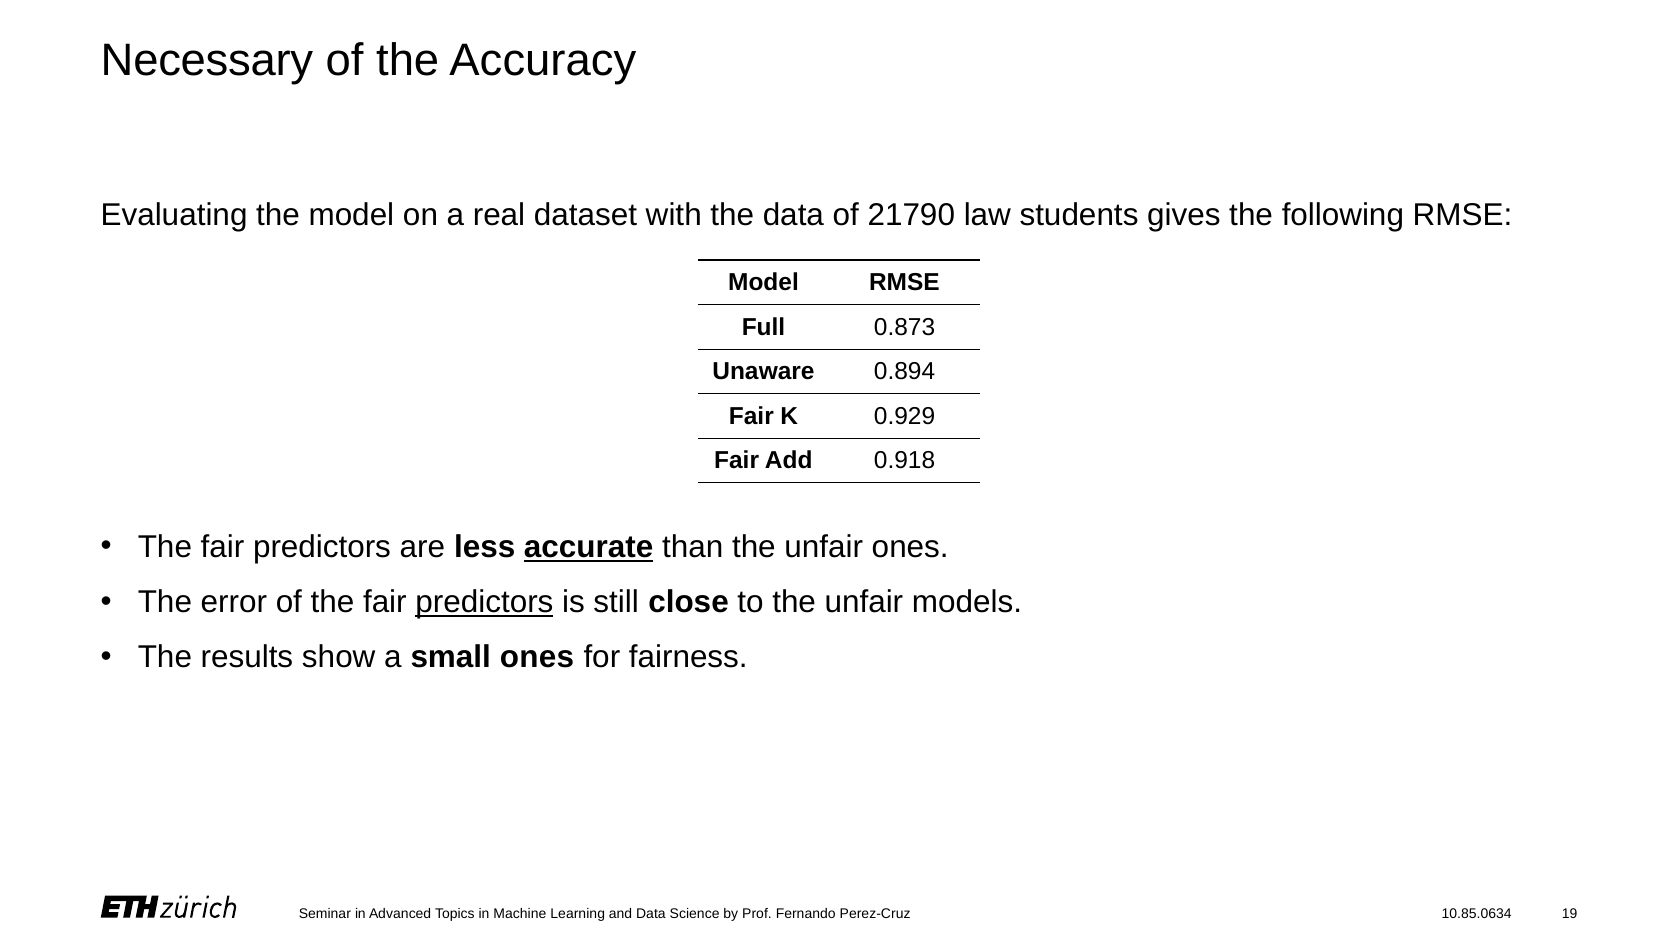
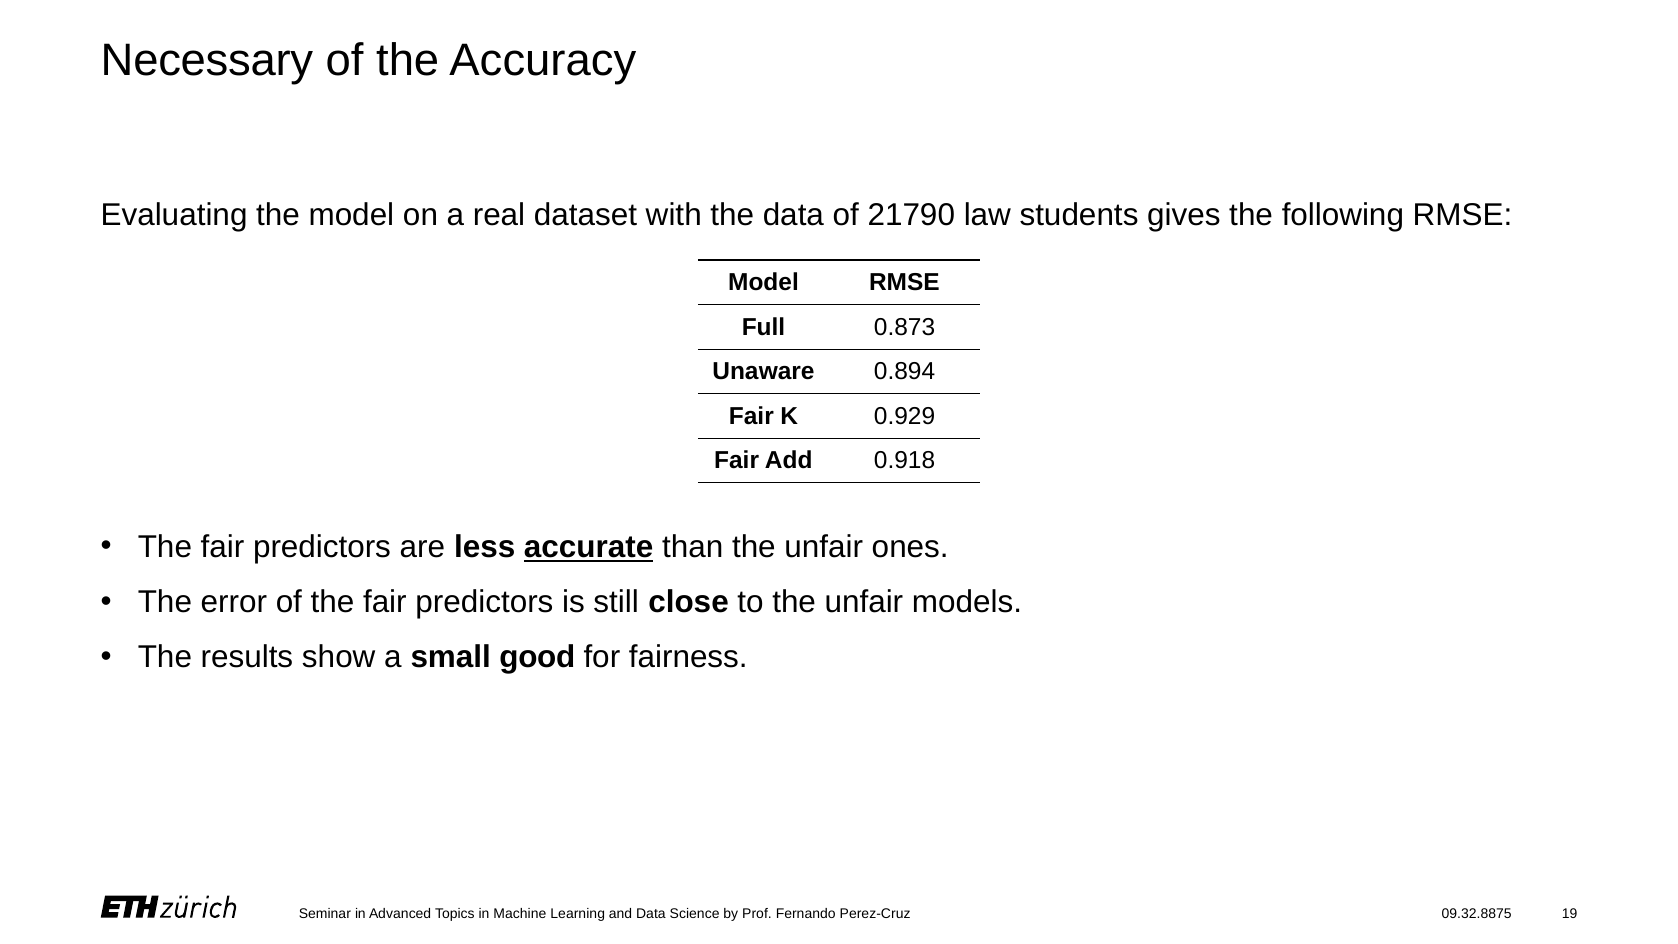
predictors underline: present -> none (484, 602)
small ones: ones -> good (537, 658)
10.85.0634: 10.85.0634 -> 09.32.8875 (1477, 913)
